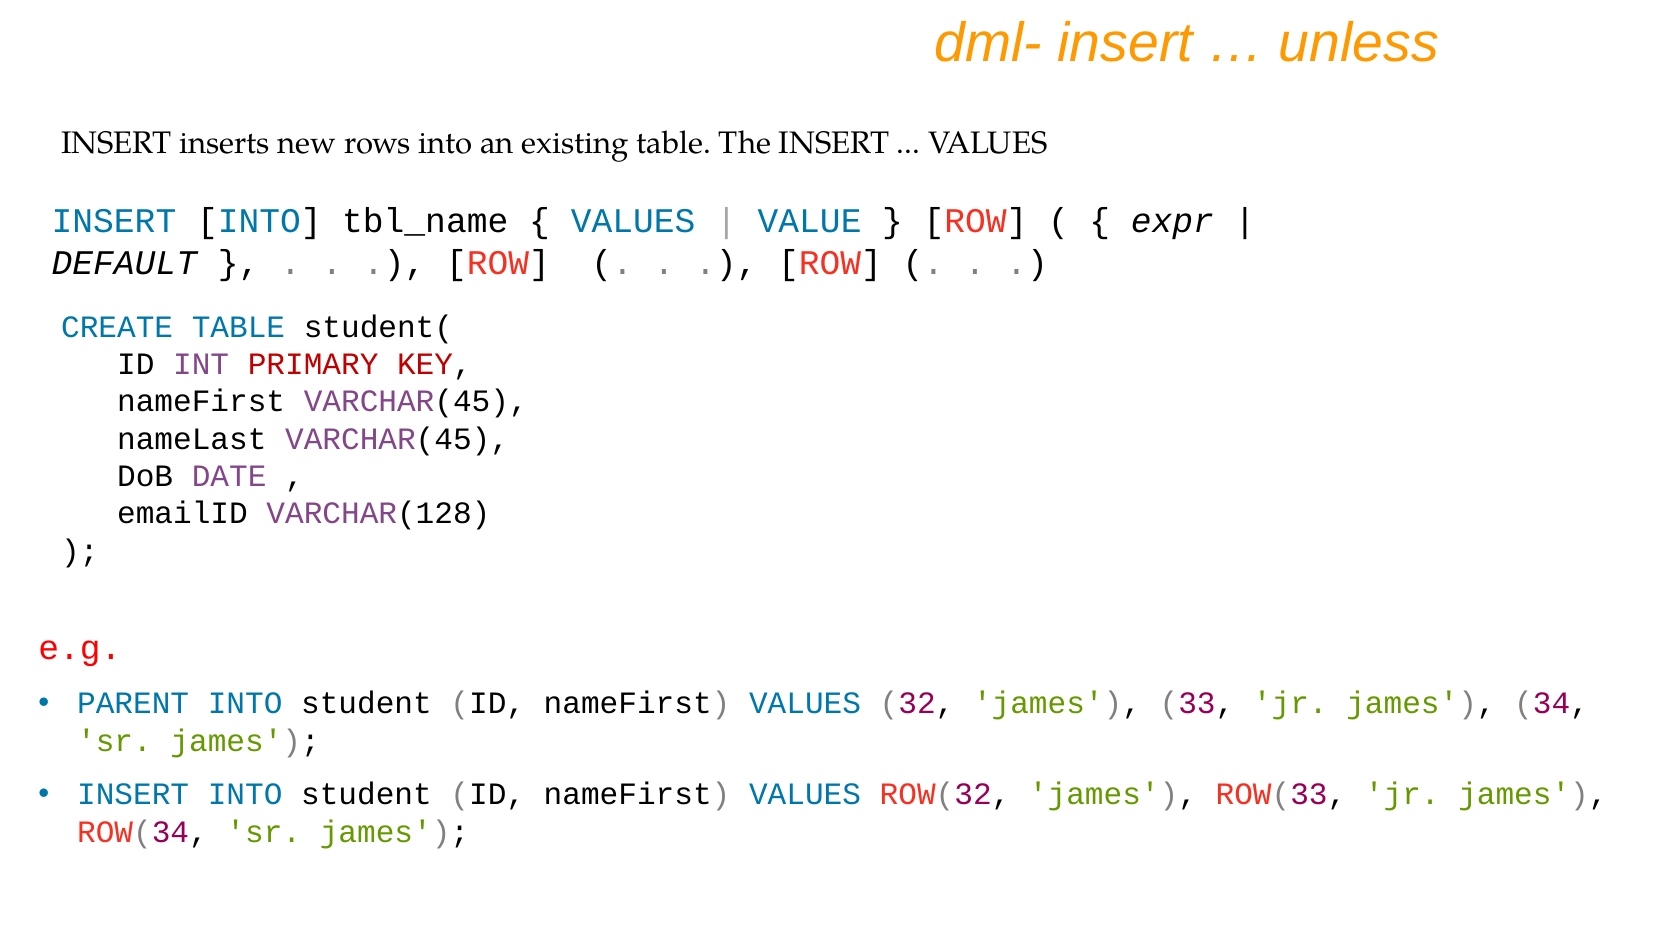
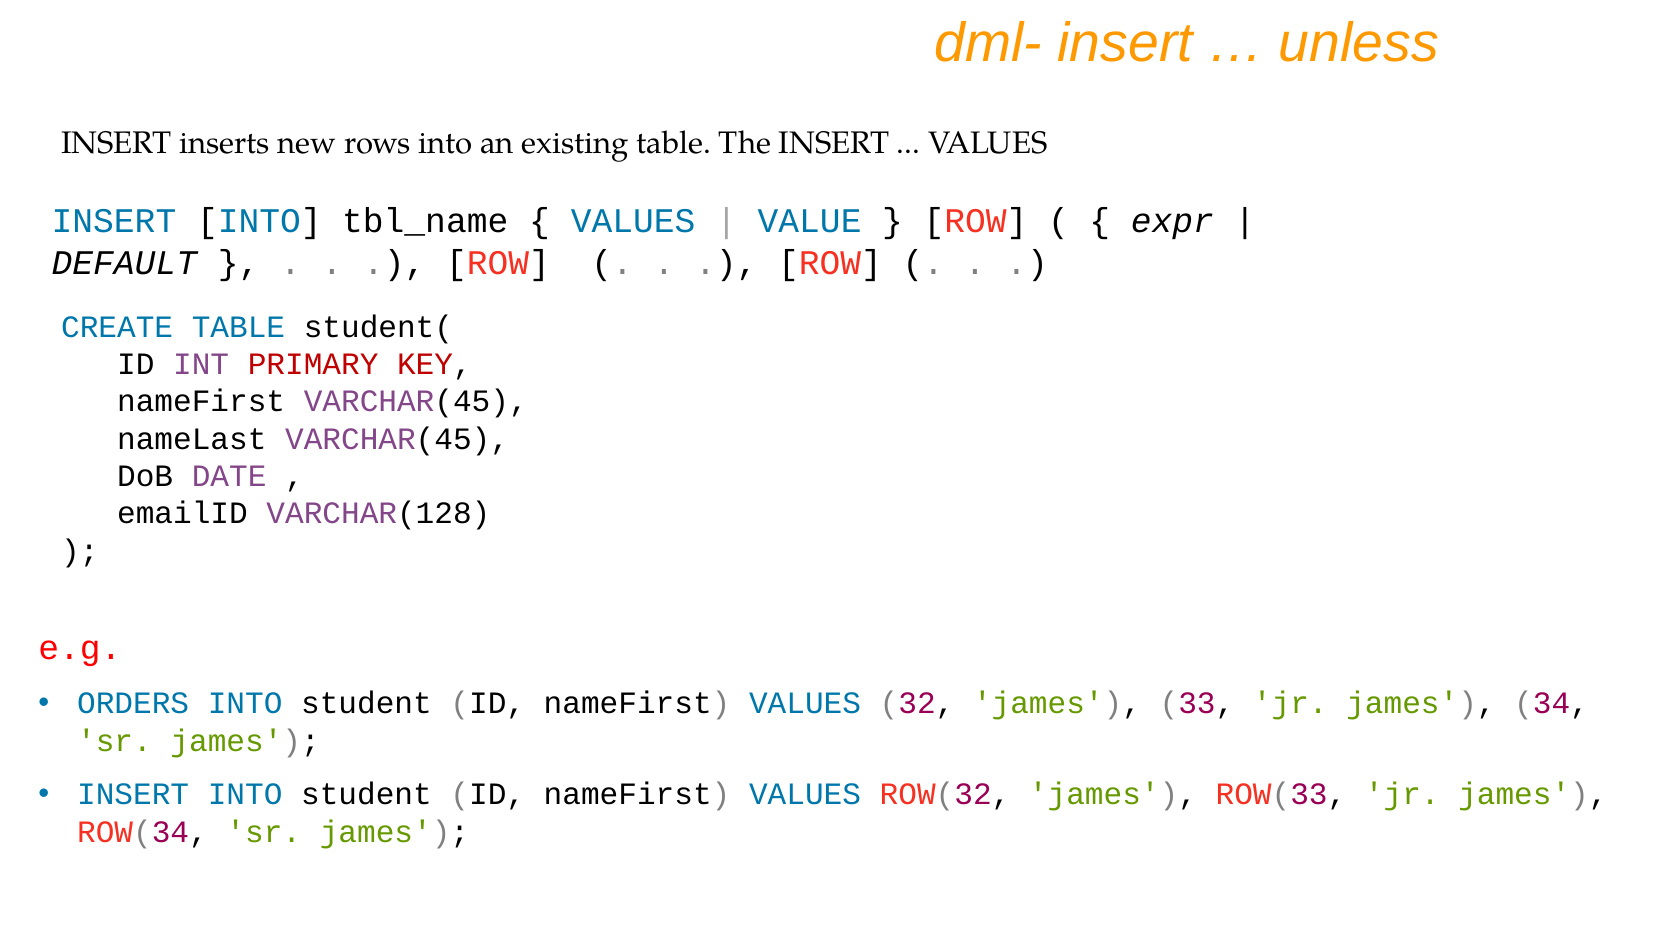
PARENT: PARENT -> ORDERS (133, 704)
